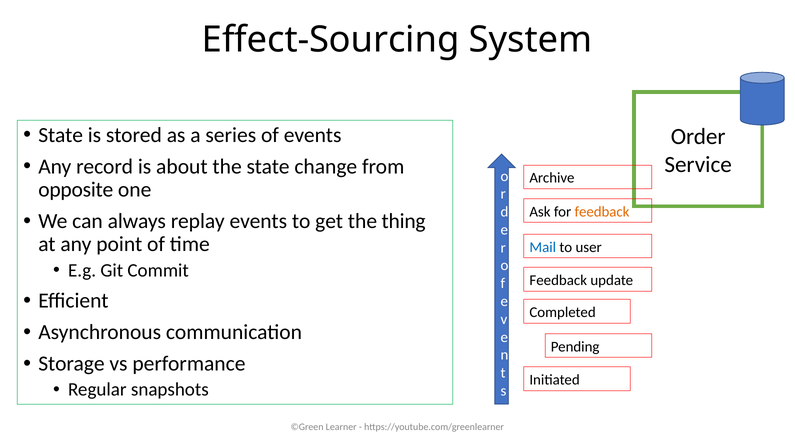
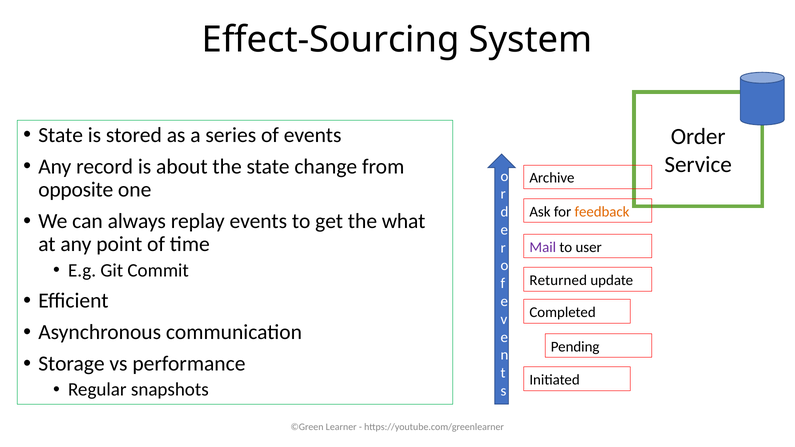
thing: thing -> what (404, 221)
Mail colour: blue -> purple (543, 247)
Feedback: Feedback -> Returned (558, 280)
